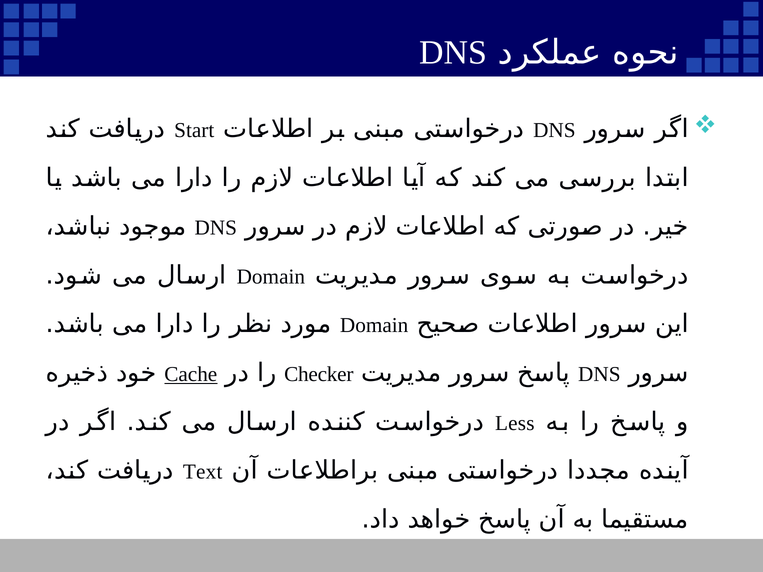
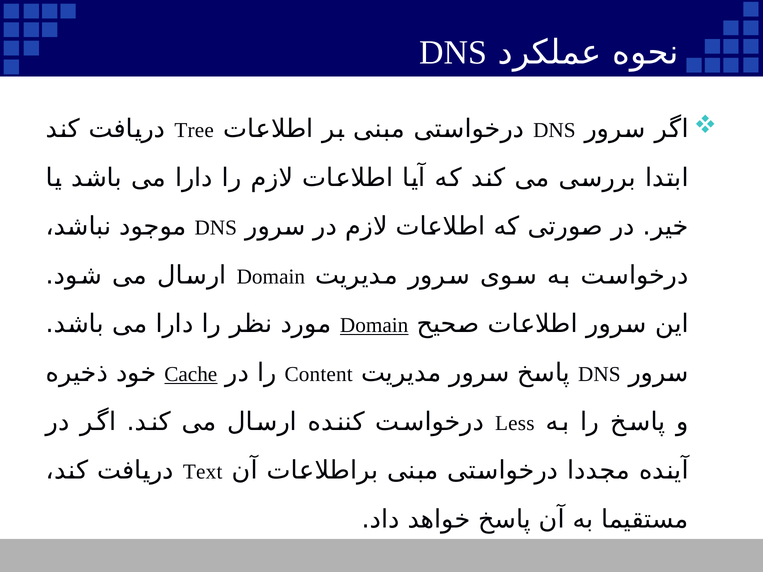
Start: Start -> Tree (194, 130)
Domain underline: none -> present (374, 326)
Checker: Checker -> Content (319, 374)
